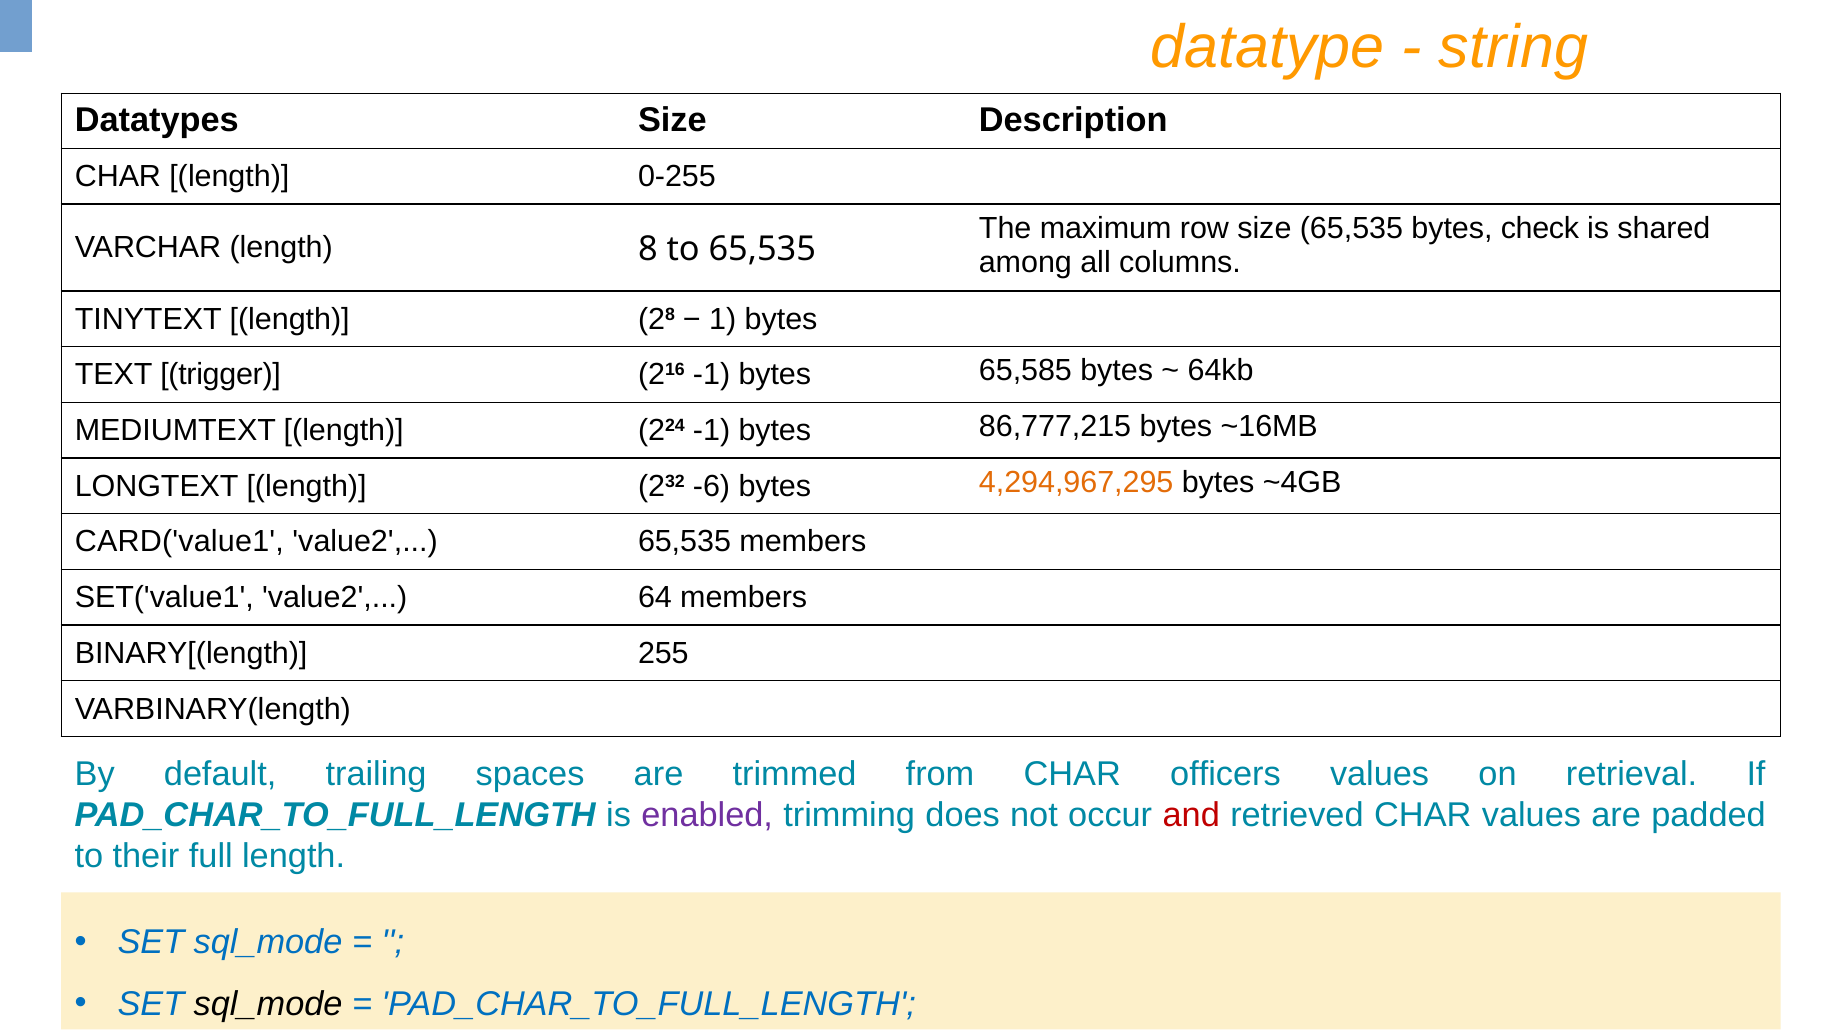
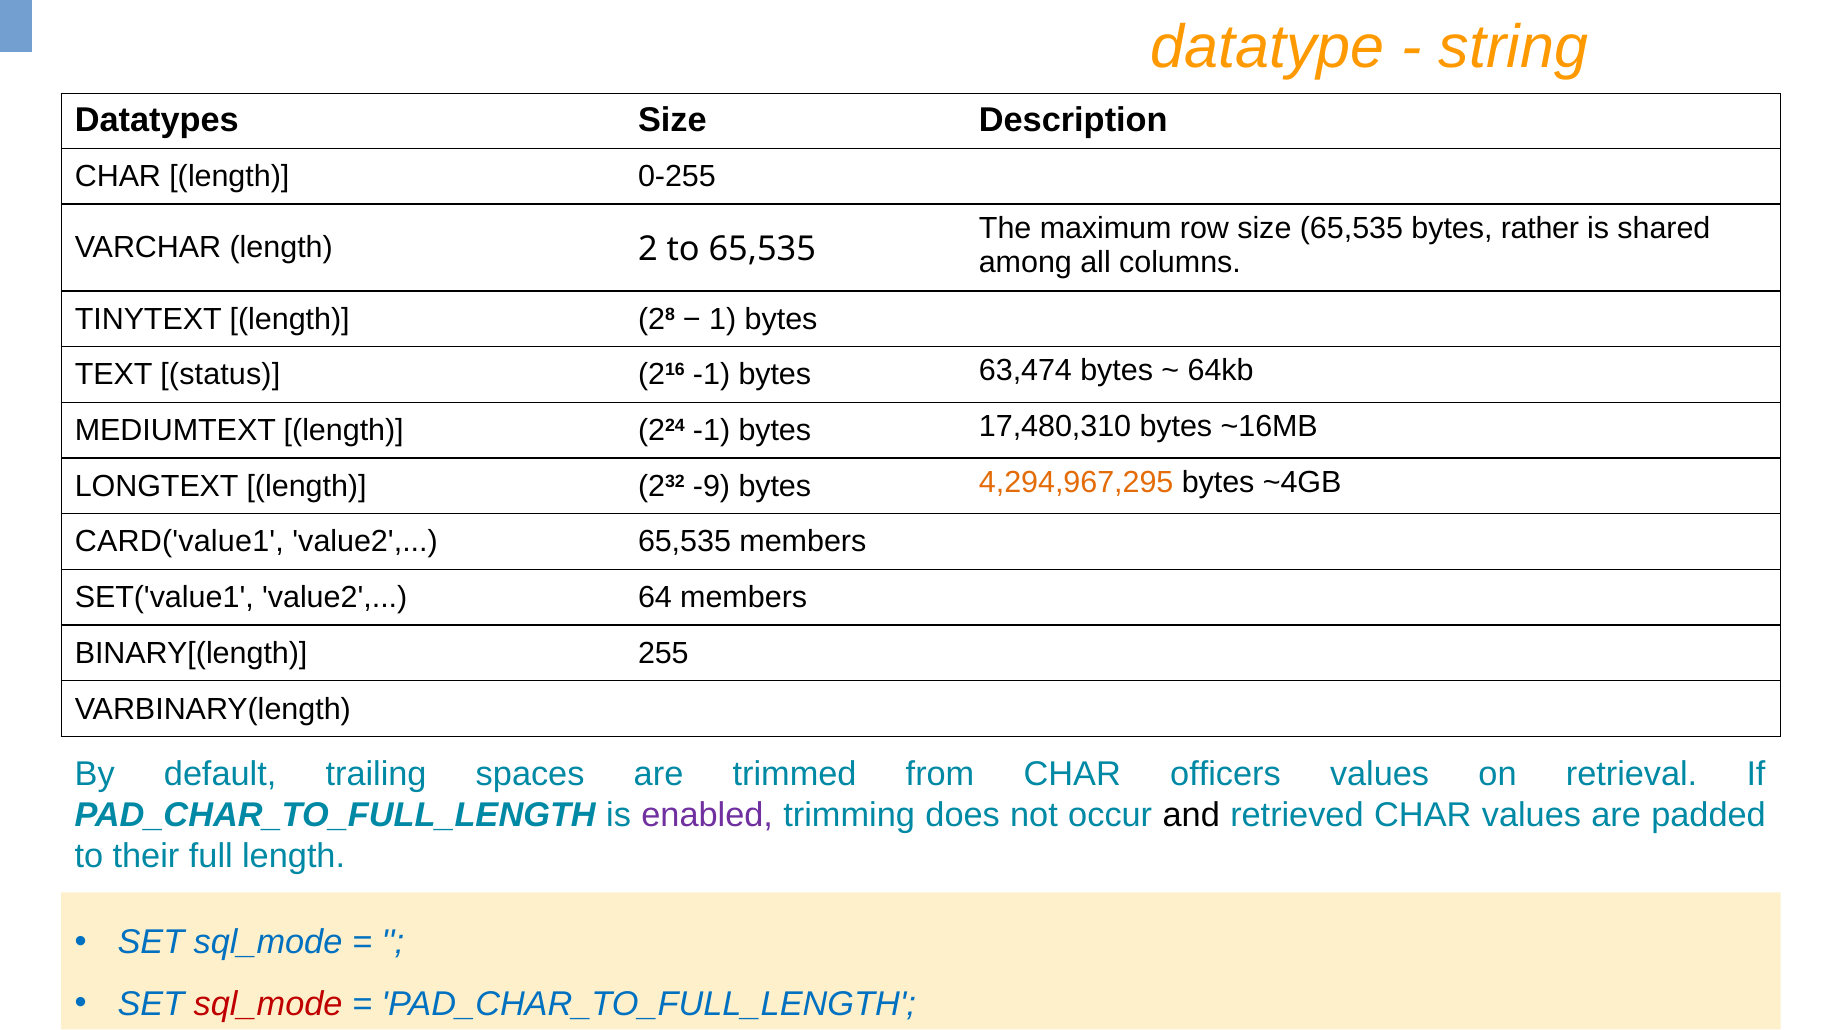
check: check -> rather (1540, 228)
8: 8 -> 2 (648, 249)
trigger: trigger -> status (220, 375)
65,585: 65,585 -> 63,474 (1025, 371)
86,777,215: 86,777,215 -> 17,480,310 (1055, 427)
-6: -6 -> -9 (711, 486)
and colour: red -> black (1191, 815)
sql_mode colour: black -> red (268, 1004)
